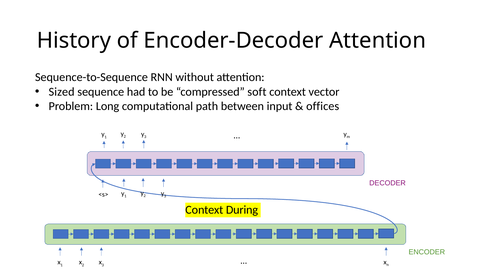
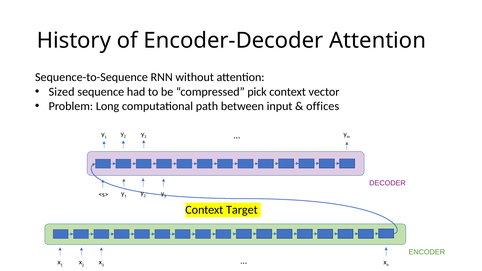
soft: soft -> pick (257, 92)
During: During -> Target (242, 210)
